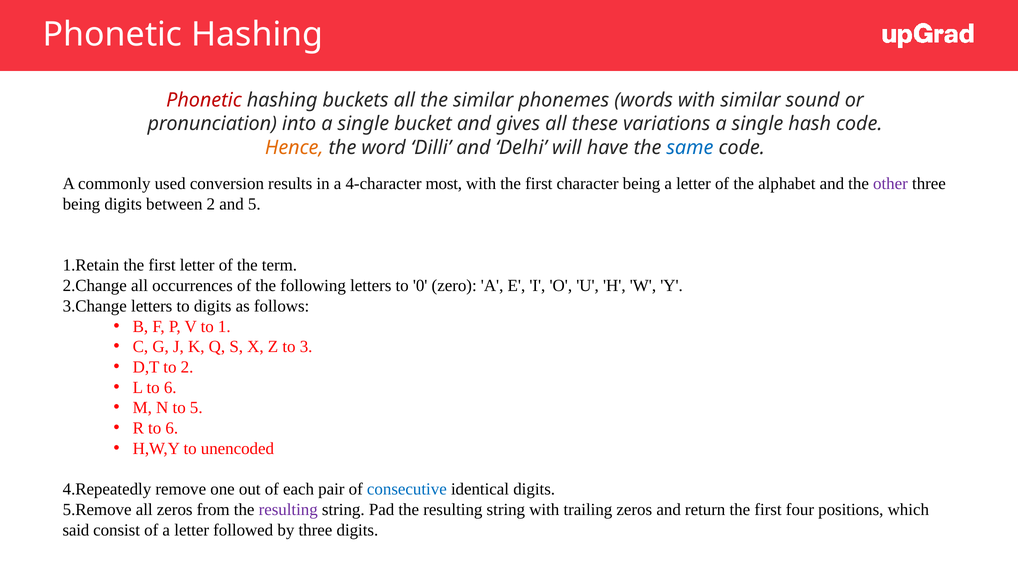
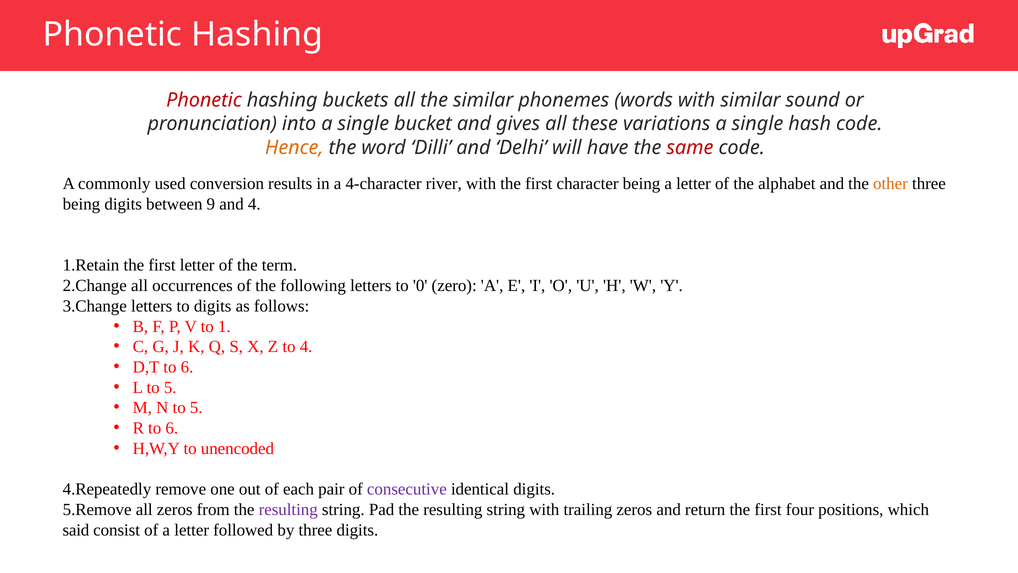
same colour: blue -> red (690, 148)
most: most -> river (444, 184)
other colour: purple -> orange (890, 184)
between 2: 2 -> 9 (211, 204)
and 5: 5 -> 4 (254, 204)
to 3: 3 -> 4 (306, 347)
D,T to 2: 2 -> 6 (187, 367)
L to 6: 6 -> 5 (170, 387)
consecutive colour: blue -> purple (407, 489)
